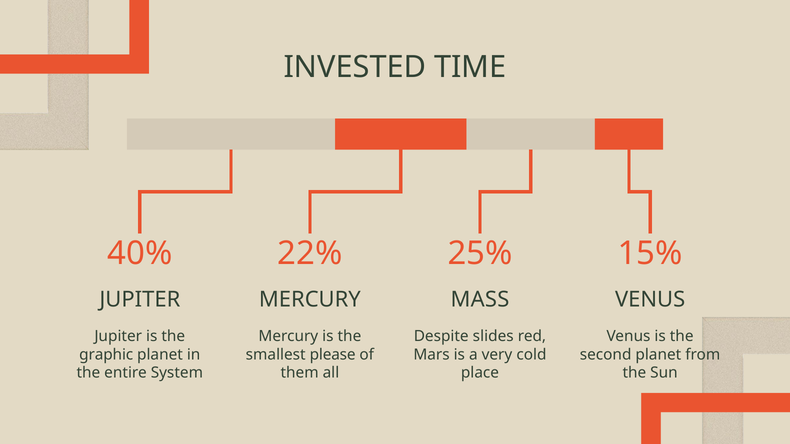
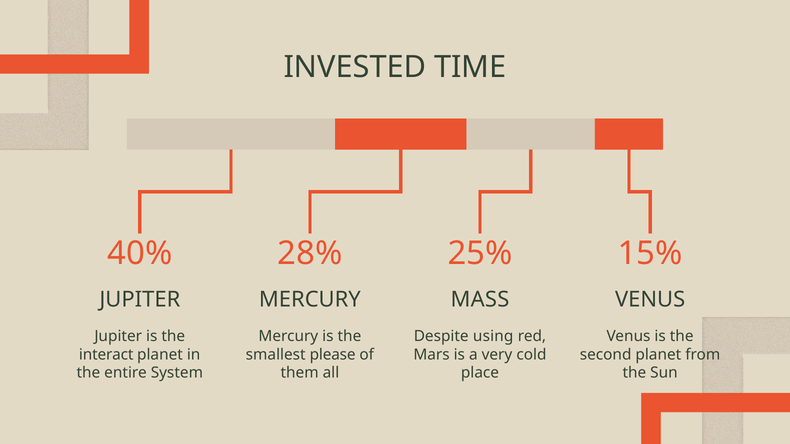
22%: 22% -> 28% (310, 254)
slides: slides -> using (493, 336)
graphic: graphic -> interact (106, 355)
